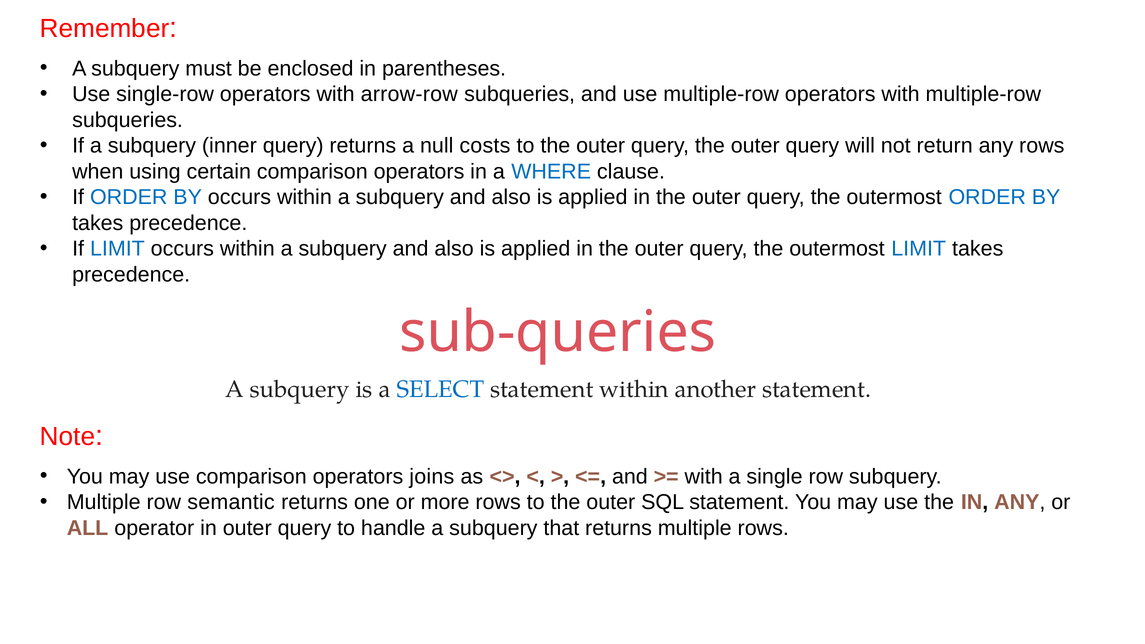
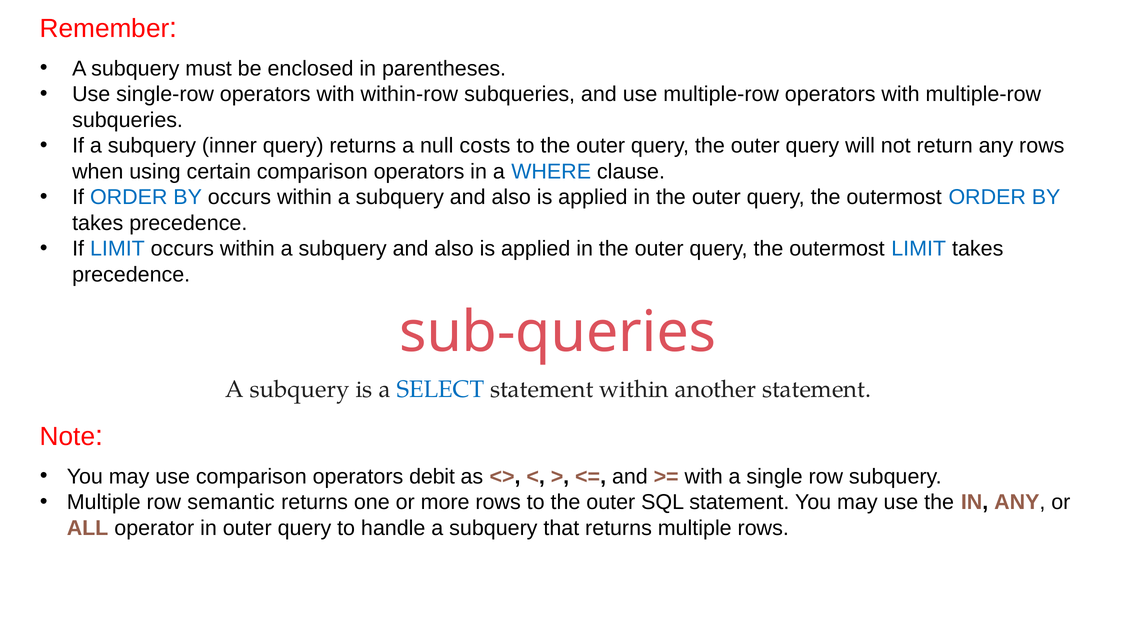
arrow-row: arrow-row -> within-row (409, 94)
joins: joins -> debit (432, 477)
